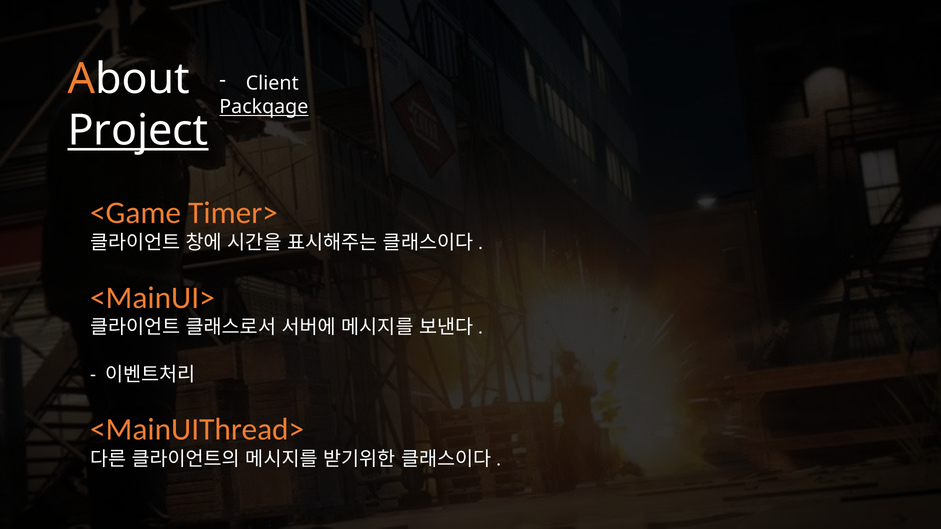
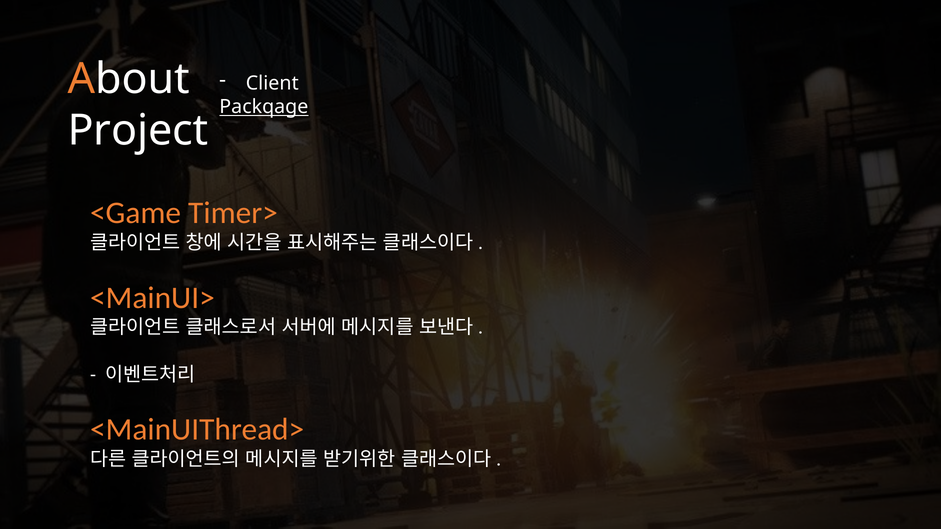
Project underline: present -> none (138, 131)
